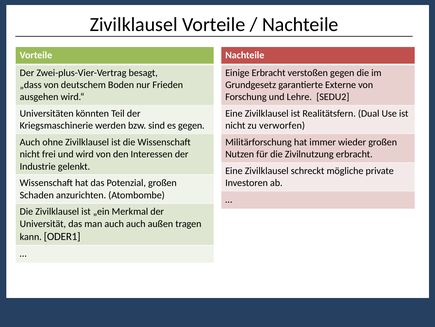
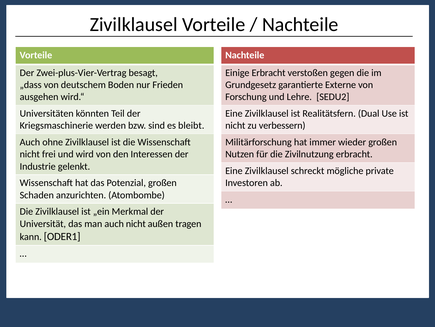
es gegen: gegen -> bleibt (191, 125)
verworfen: verworfen -> verbessern (282, 125)
auch auch: auch -> nicht (136, 223)
